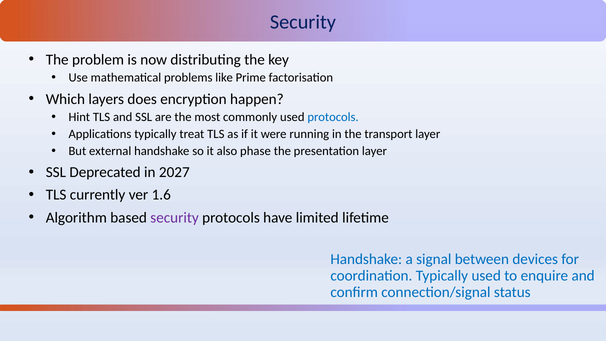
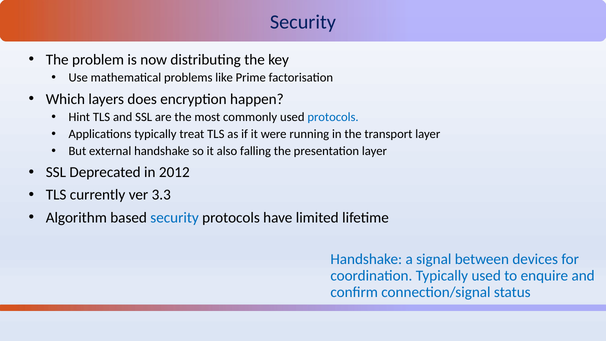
phase: phase -> falling (256, 151)
2027: 2027 -> 2012 (174, 172)
1.6: 1.6 -> 3.3 (161, 195)
security colour: purple -> blue (175, 217)
